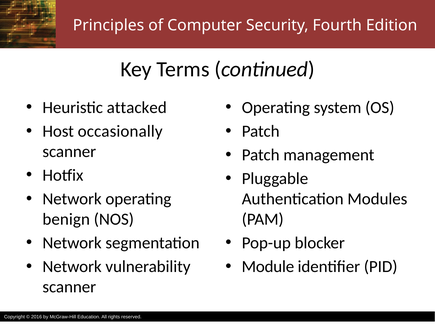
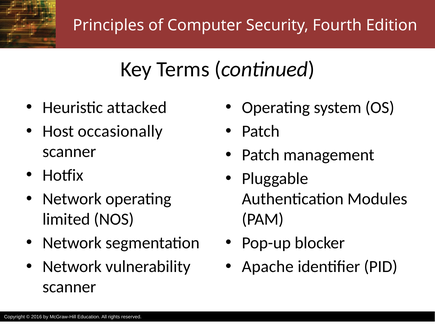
benign: benign -> limited (66, 219)
Module: Module -> Apache (268, 267)
